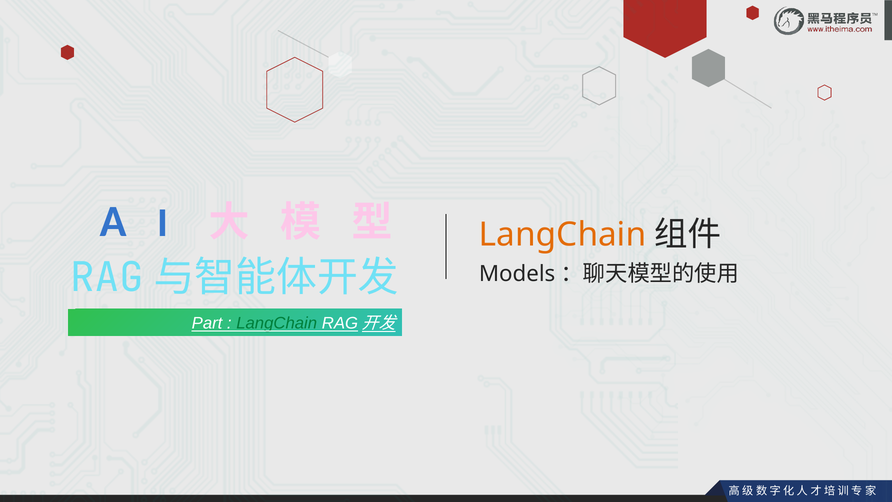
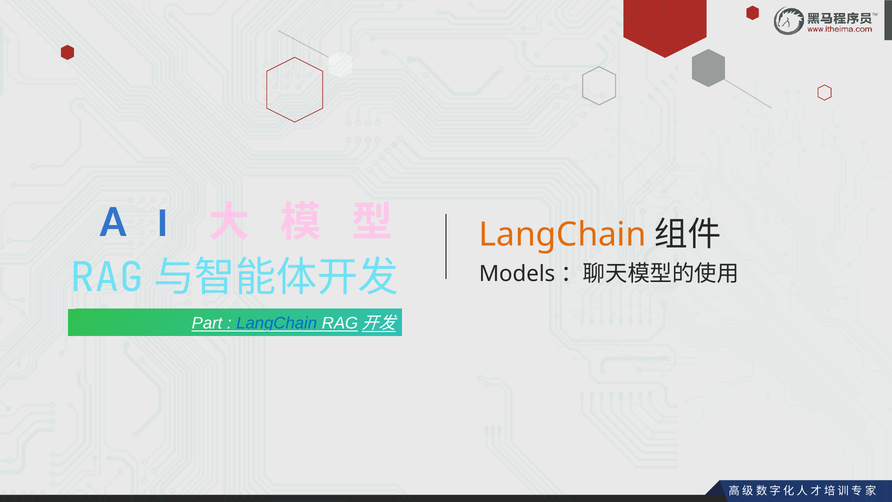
LangChain colour: green -> blue (277, 323)
